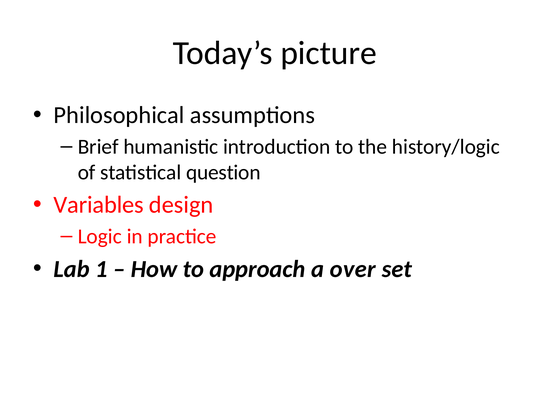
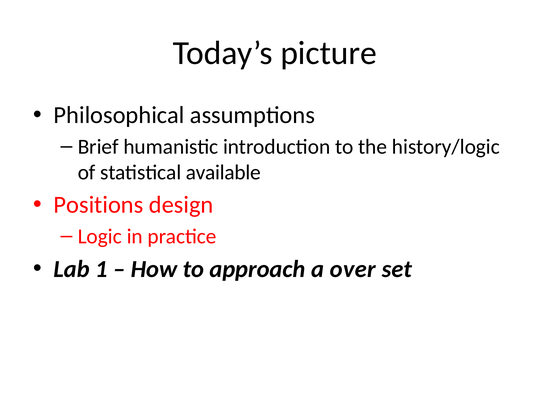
question: question -> available (223, 173)
Variables: Variables -> Positions (99, 205)
